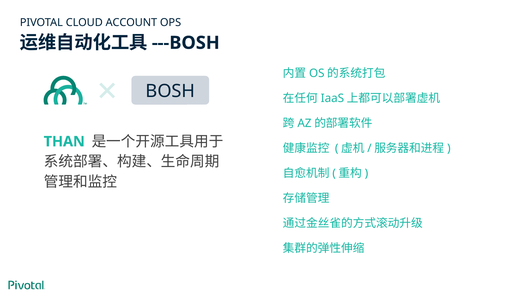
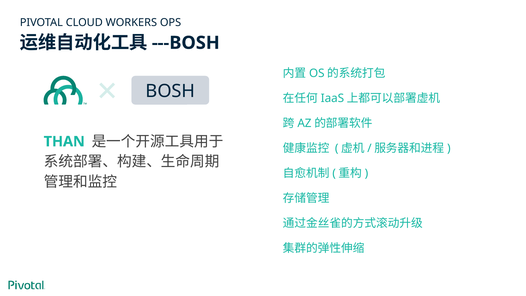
ACCOUNT: ACCOUNT -> WORKERS (131, 23)
